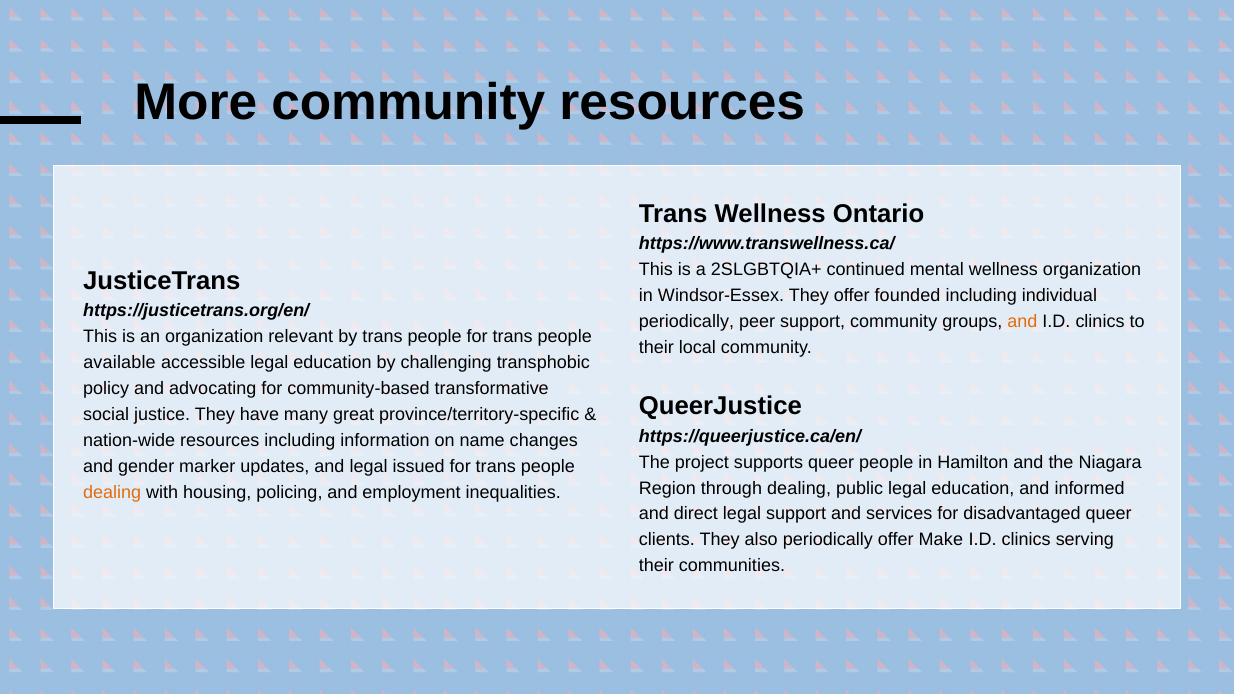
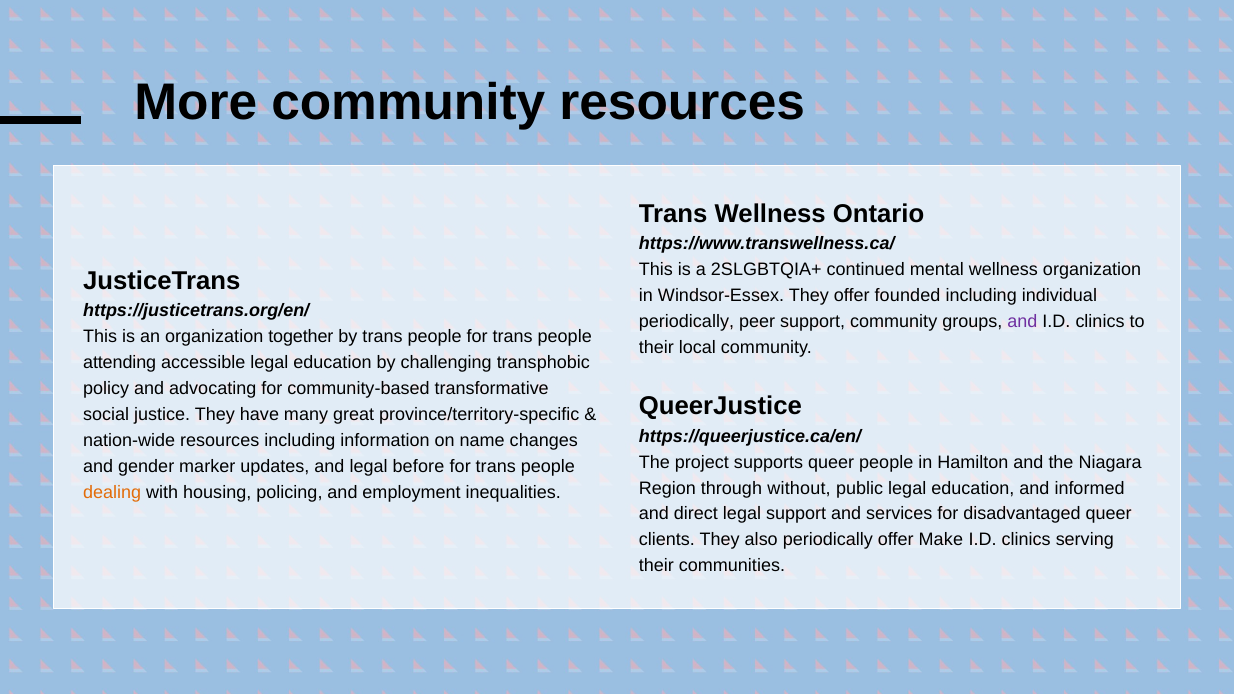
and colour: orange -> purple (1022, 322)
relevant: relevant -> together (301, 337)
available: available -> attending (120, 363)
issued: issued -> before (418, 466)
through dealing: dealing -> without (799, 488)
